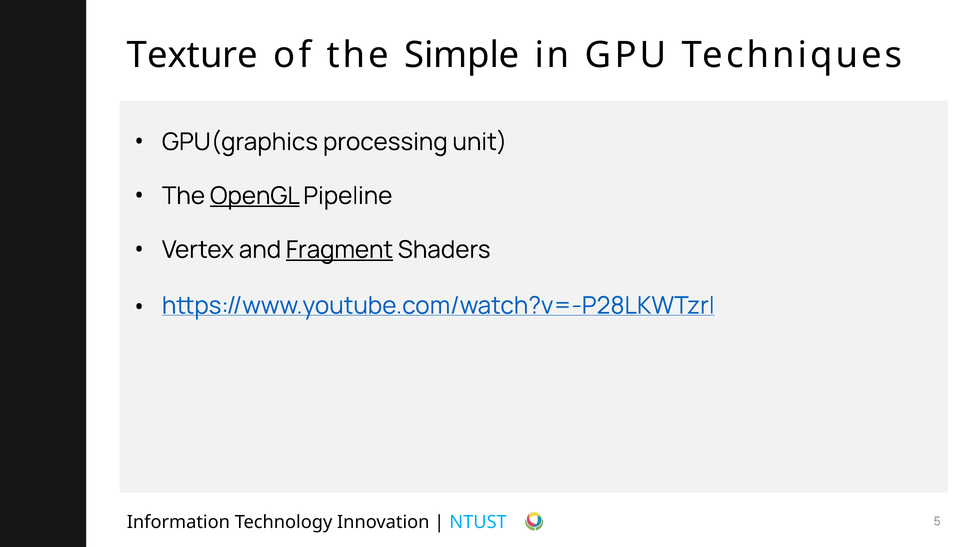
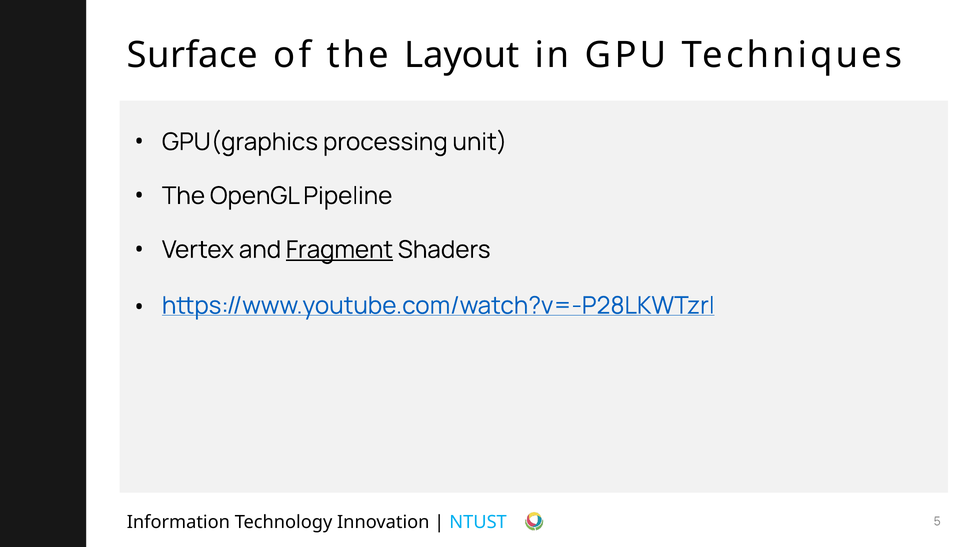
Texture: Texture -> Surface (192, 55)
Simple: Simple -> Layout (462, 55)
OpenGL underline: present -> none (255, 196)
